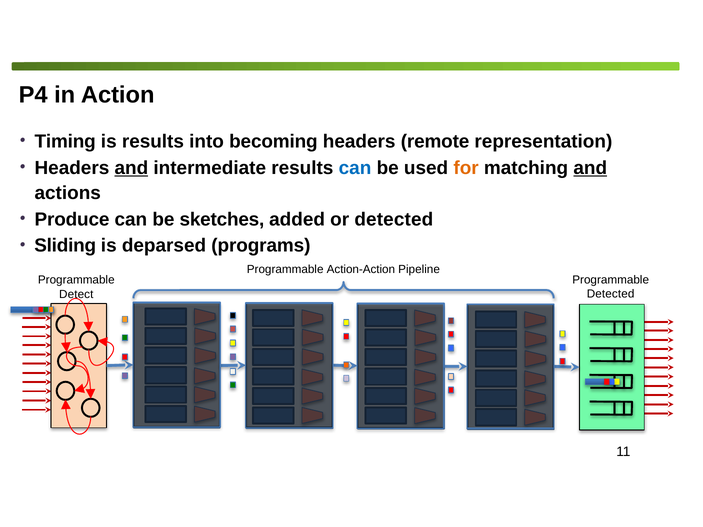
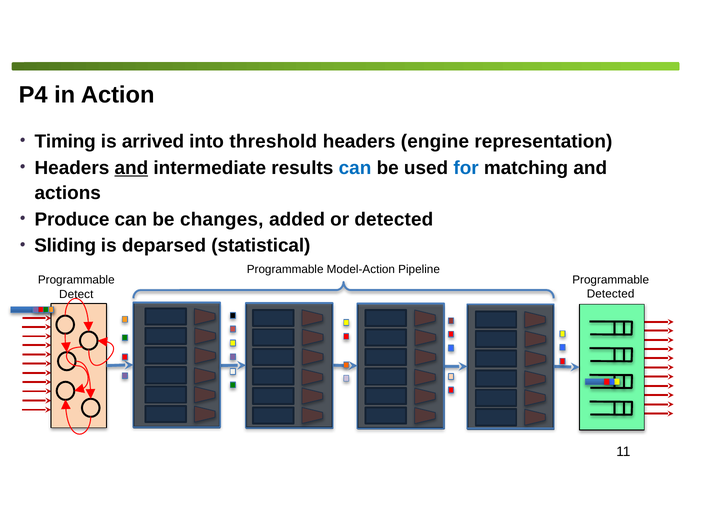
is results: results -> arrived (153, 141)
becoming: becoming -> threshold (273, 141)
remote: remote -> engine (435, 141)
for colour: orange -> blue (466, 168)
and underline: present -> none (590, 168)
sketches: sketches -> changes (222, 219)
programs: programs -> statistical (261, 246)
Action-Action: Action-Action -> Model-Action (361, 270)
